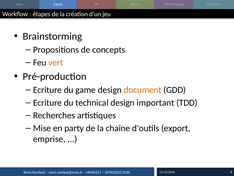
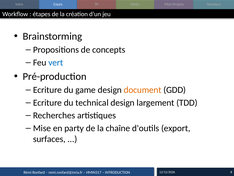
vert colour: orange -> blue (56, 62)
important: important -> largement (156, 102)
emprise: emprise -> surfaces (49, 139)
